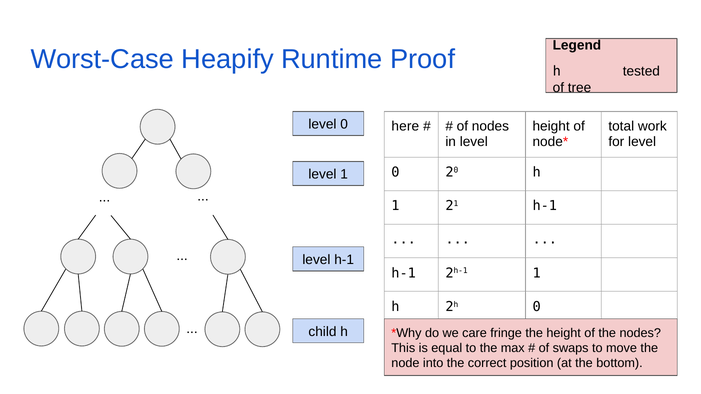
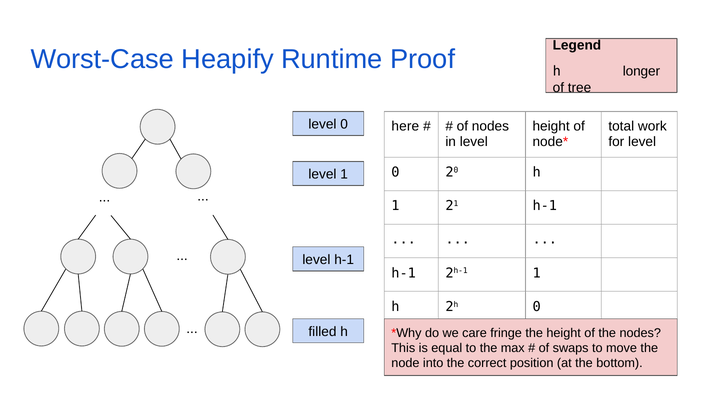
tested: tested -> longer (641, 71)
child: child -> filled (322, 332)
